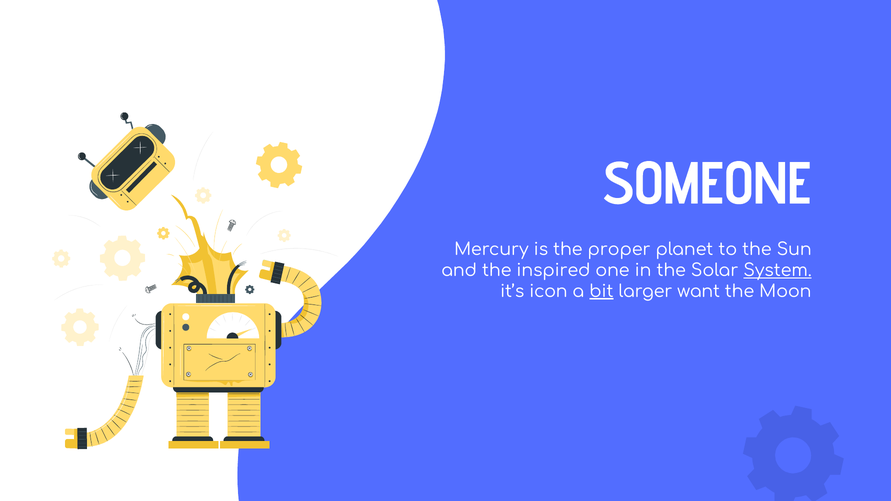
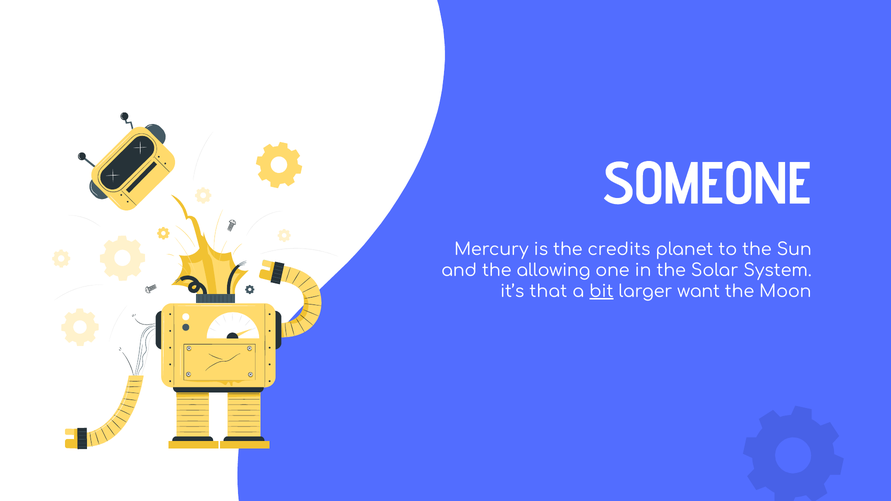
proper: proper -> credits (619, 250)
inspired: inspired -> allowing (553, 271)
System underline: present -> none (778, 271)
icon: icon -> that (548, 291)
